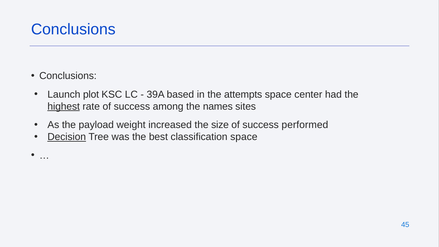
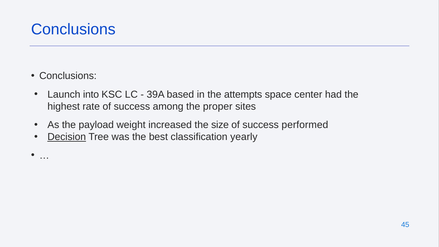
plot: plot -> into (91, 94)
highest underline: present -> none (64, 106)
names: names -> proper (218, 106)
classification space: space -> yearly (244, 137)
